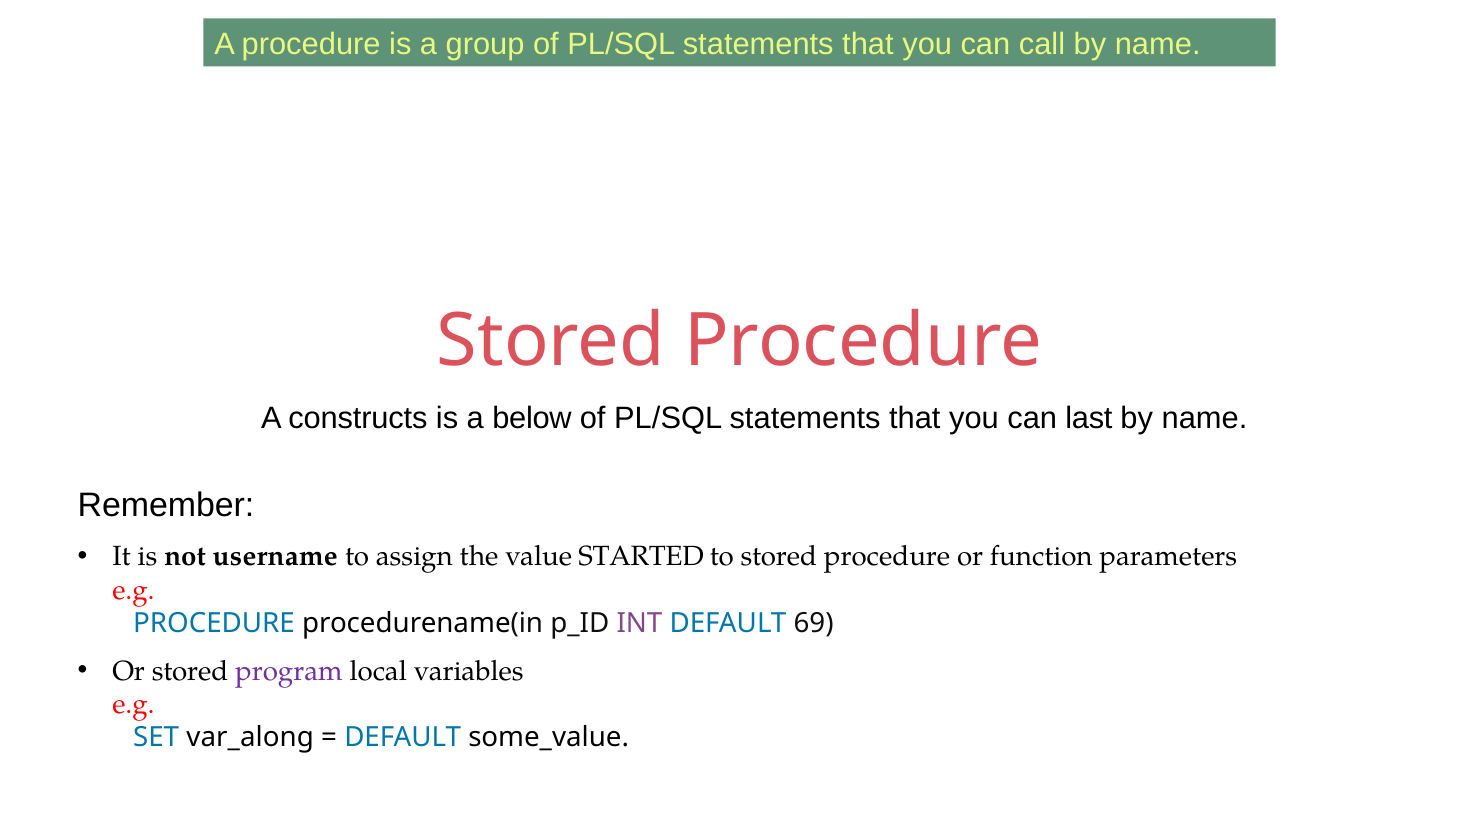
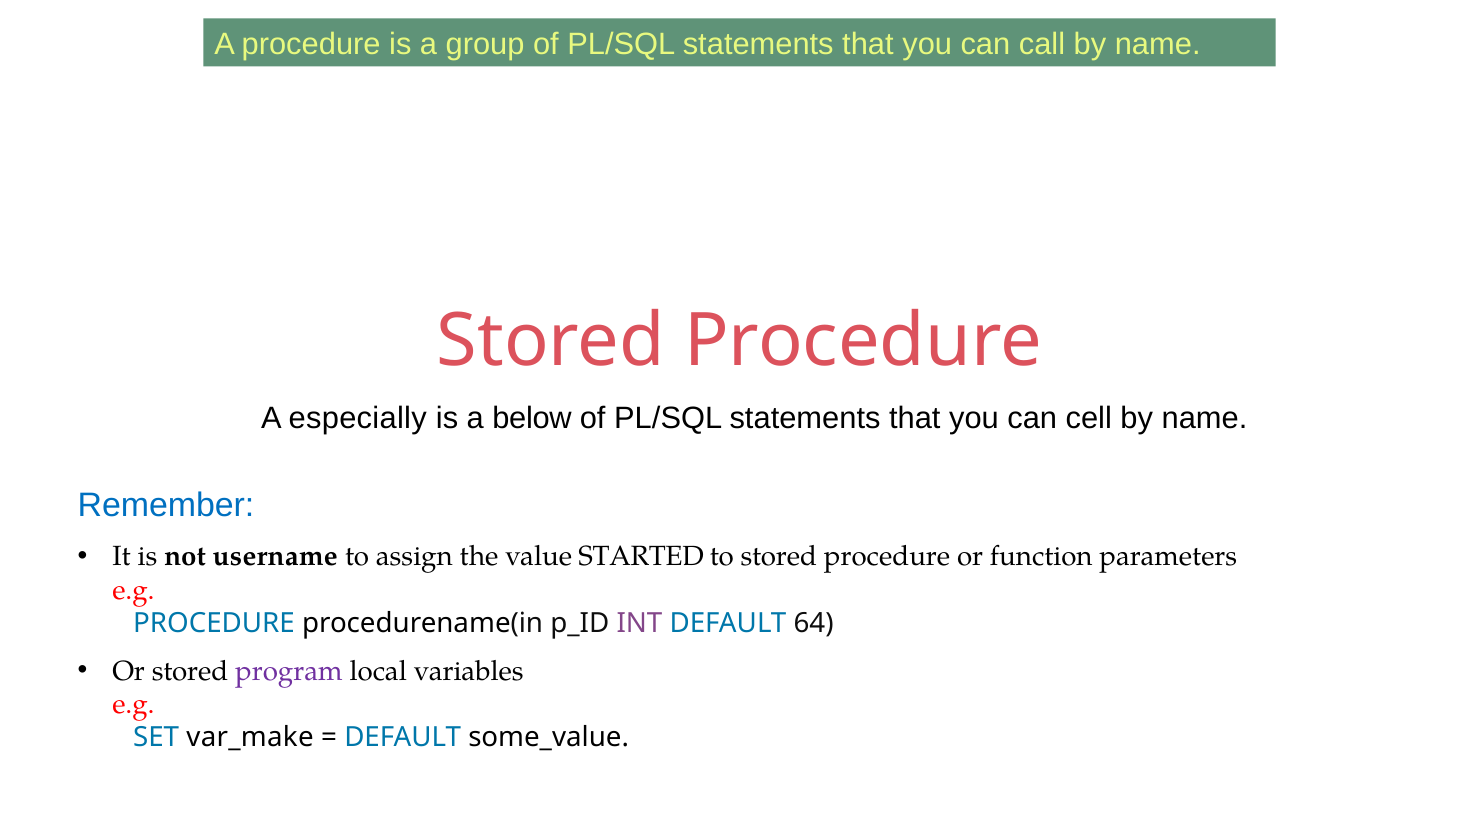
constructs: constructs -> especially (358, 418)
last: last -> cell (1089, 418)
Remember colour: black -> blue (166, 505)
69: 69 -> 64 (814, 623)
var_along: var_along -> var_make (250, 738)
